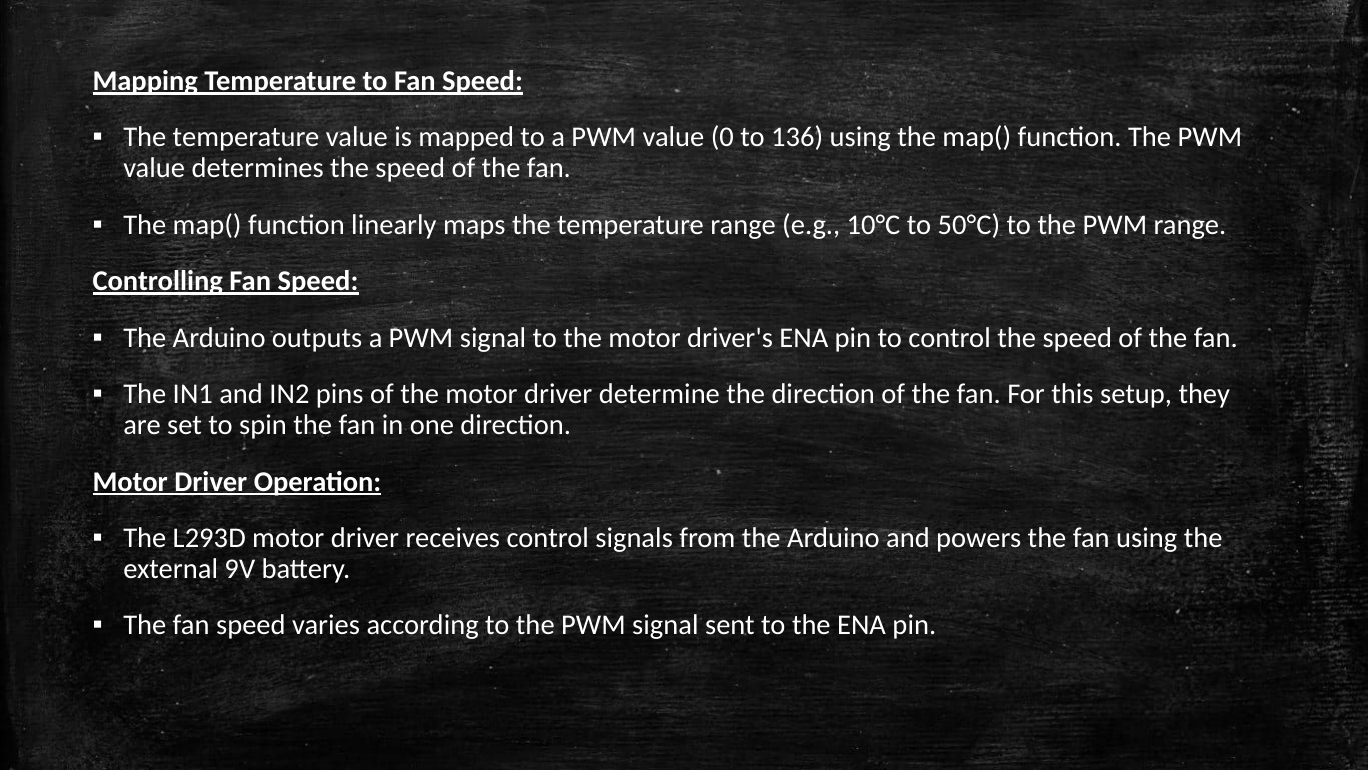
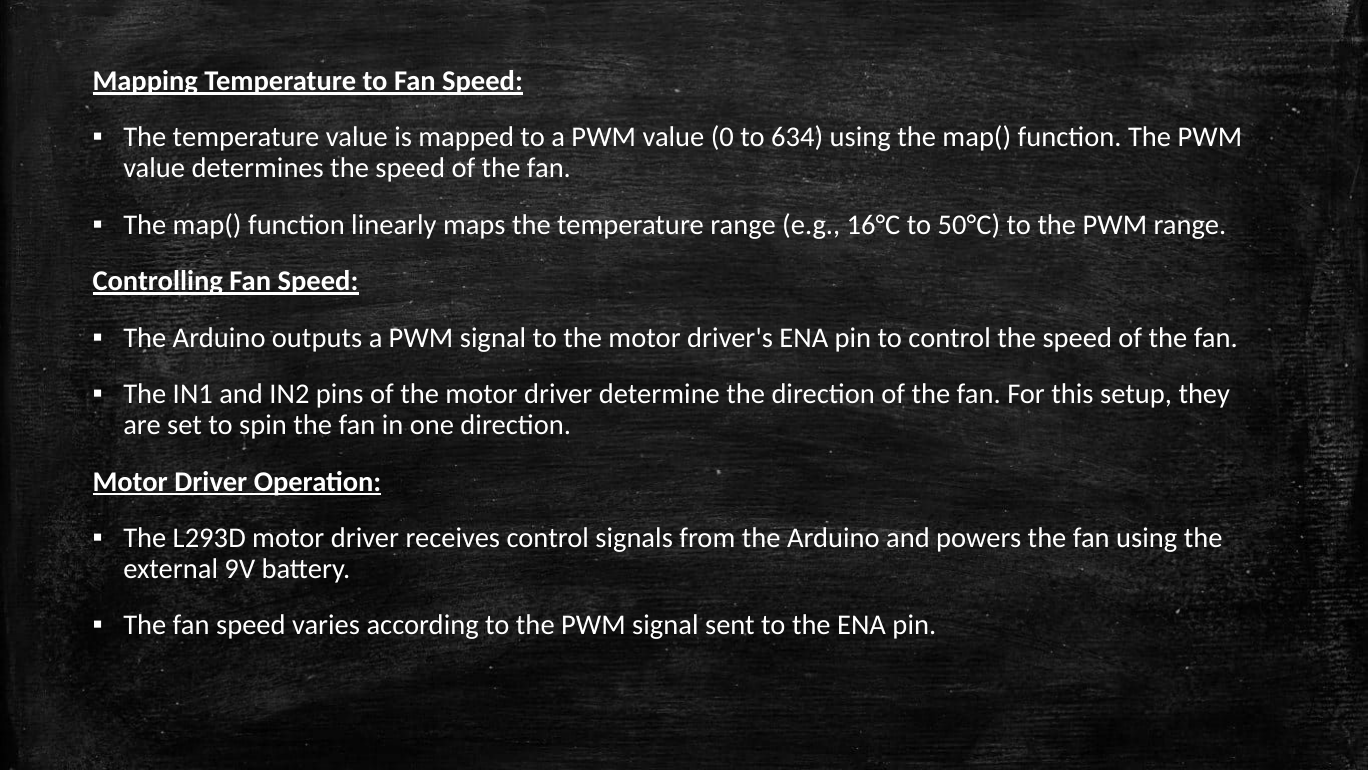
136: 136 -> 634 (797, 137)
10°C: 10°C -> 16°C (874, 225)
